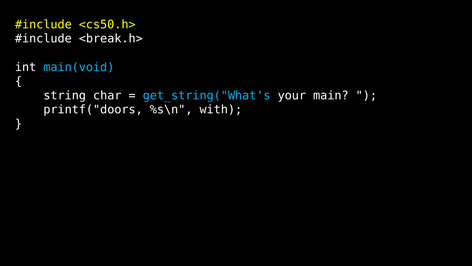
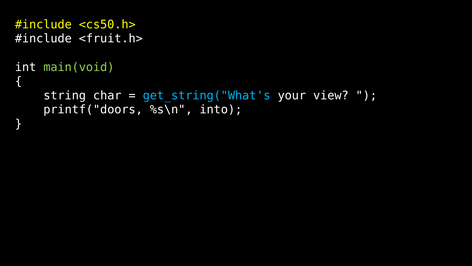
<break.h>: <break.h> -> <fruit.h> (111, 39)
main(void colour: light blue -> light green (79, 67)
main: main -> view (331, 95)
with: with -> into (221, 109)
